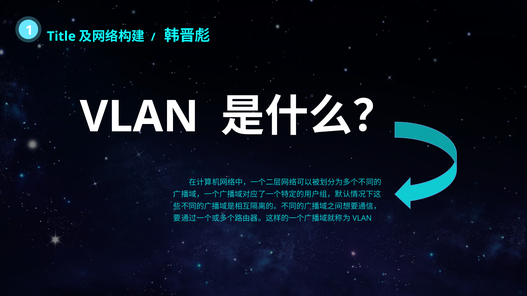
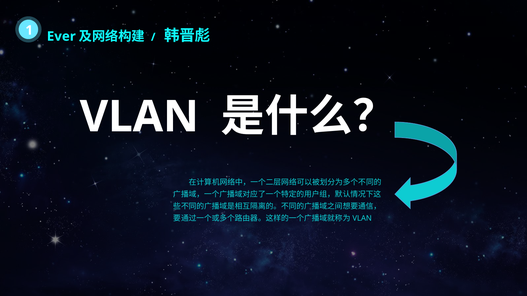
Title: Title -> Ever (61, 36)
